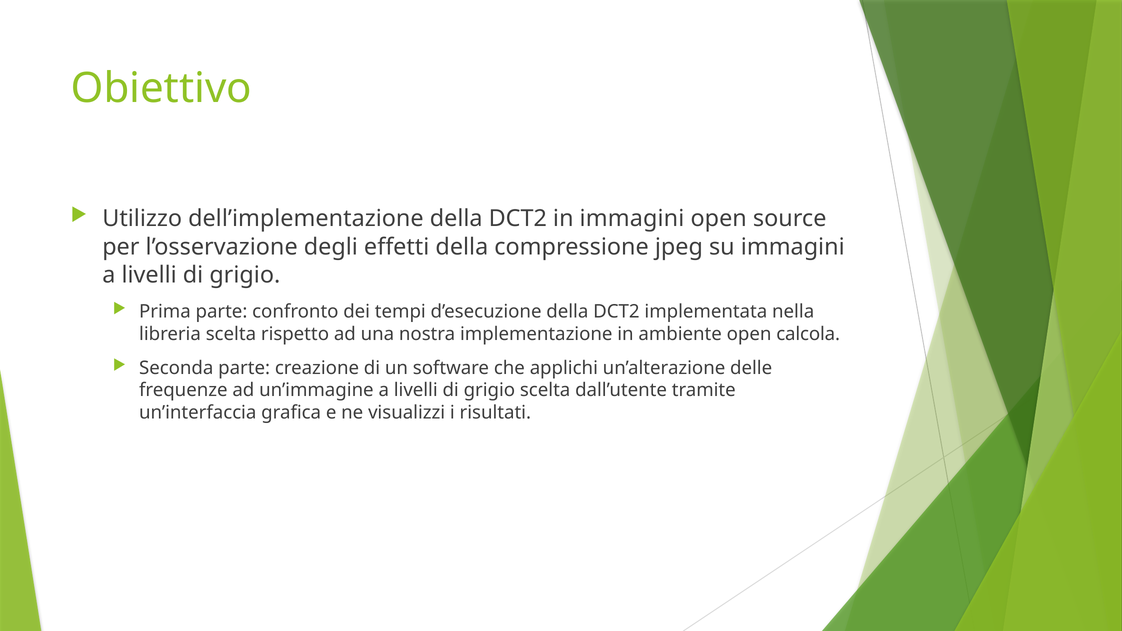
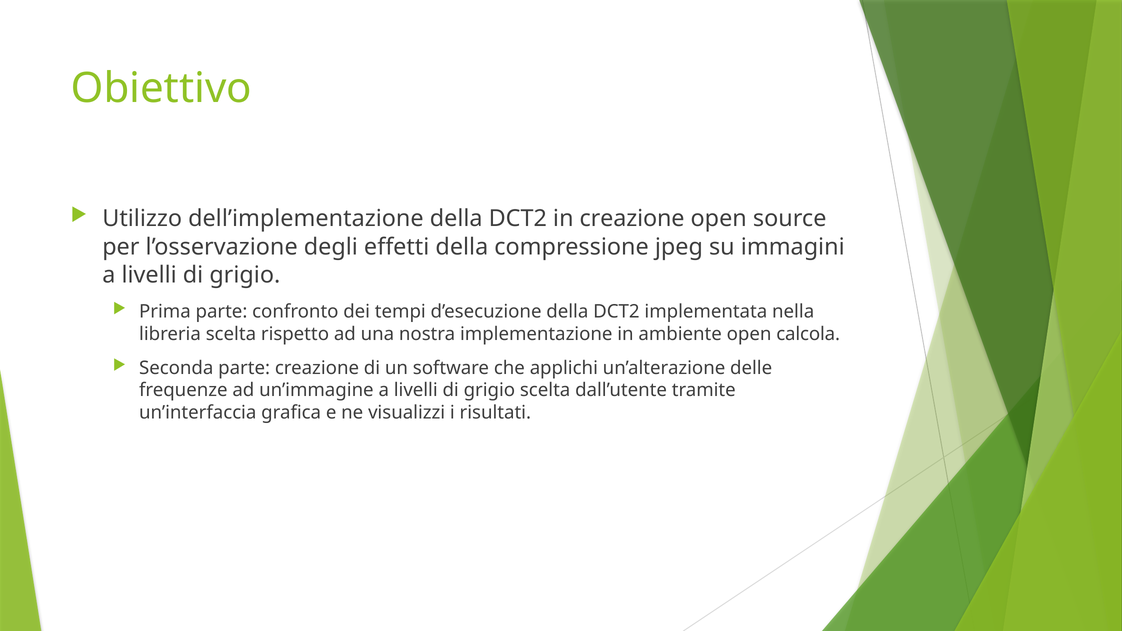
in immagini: immagini -> creazione (632, 219)
